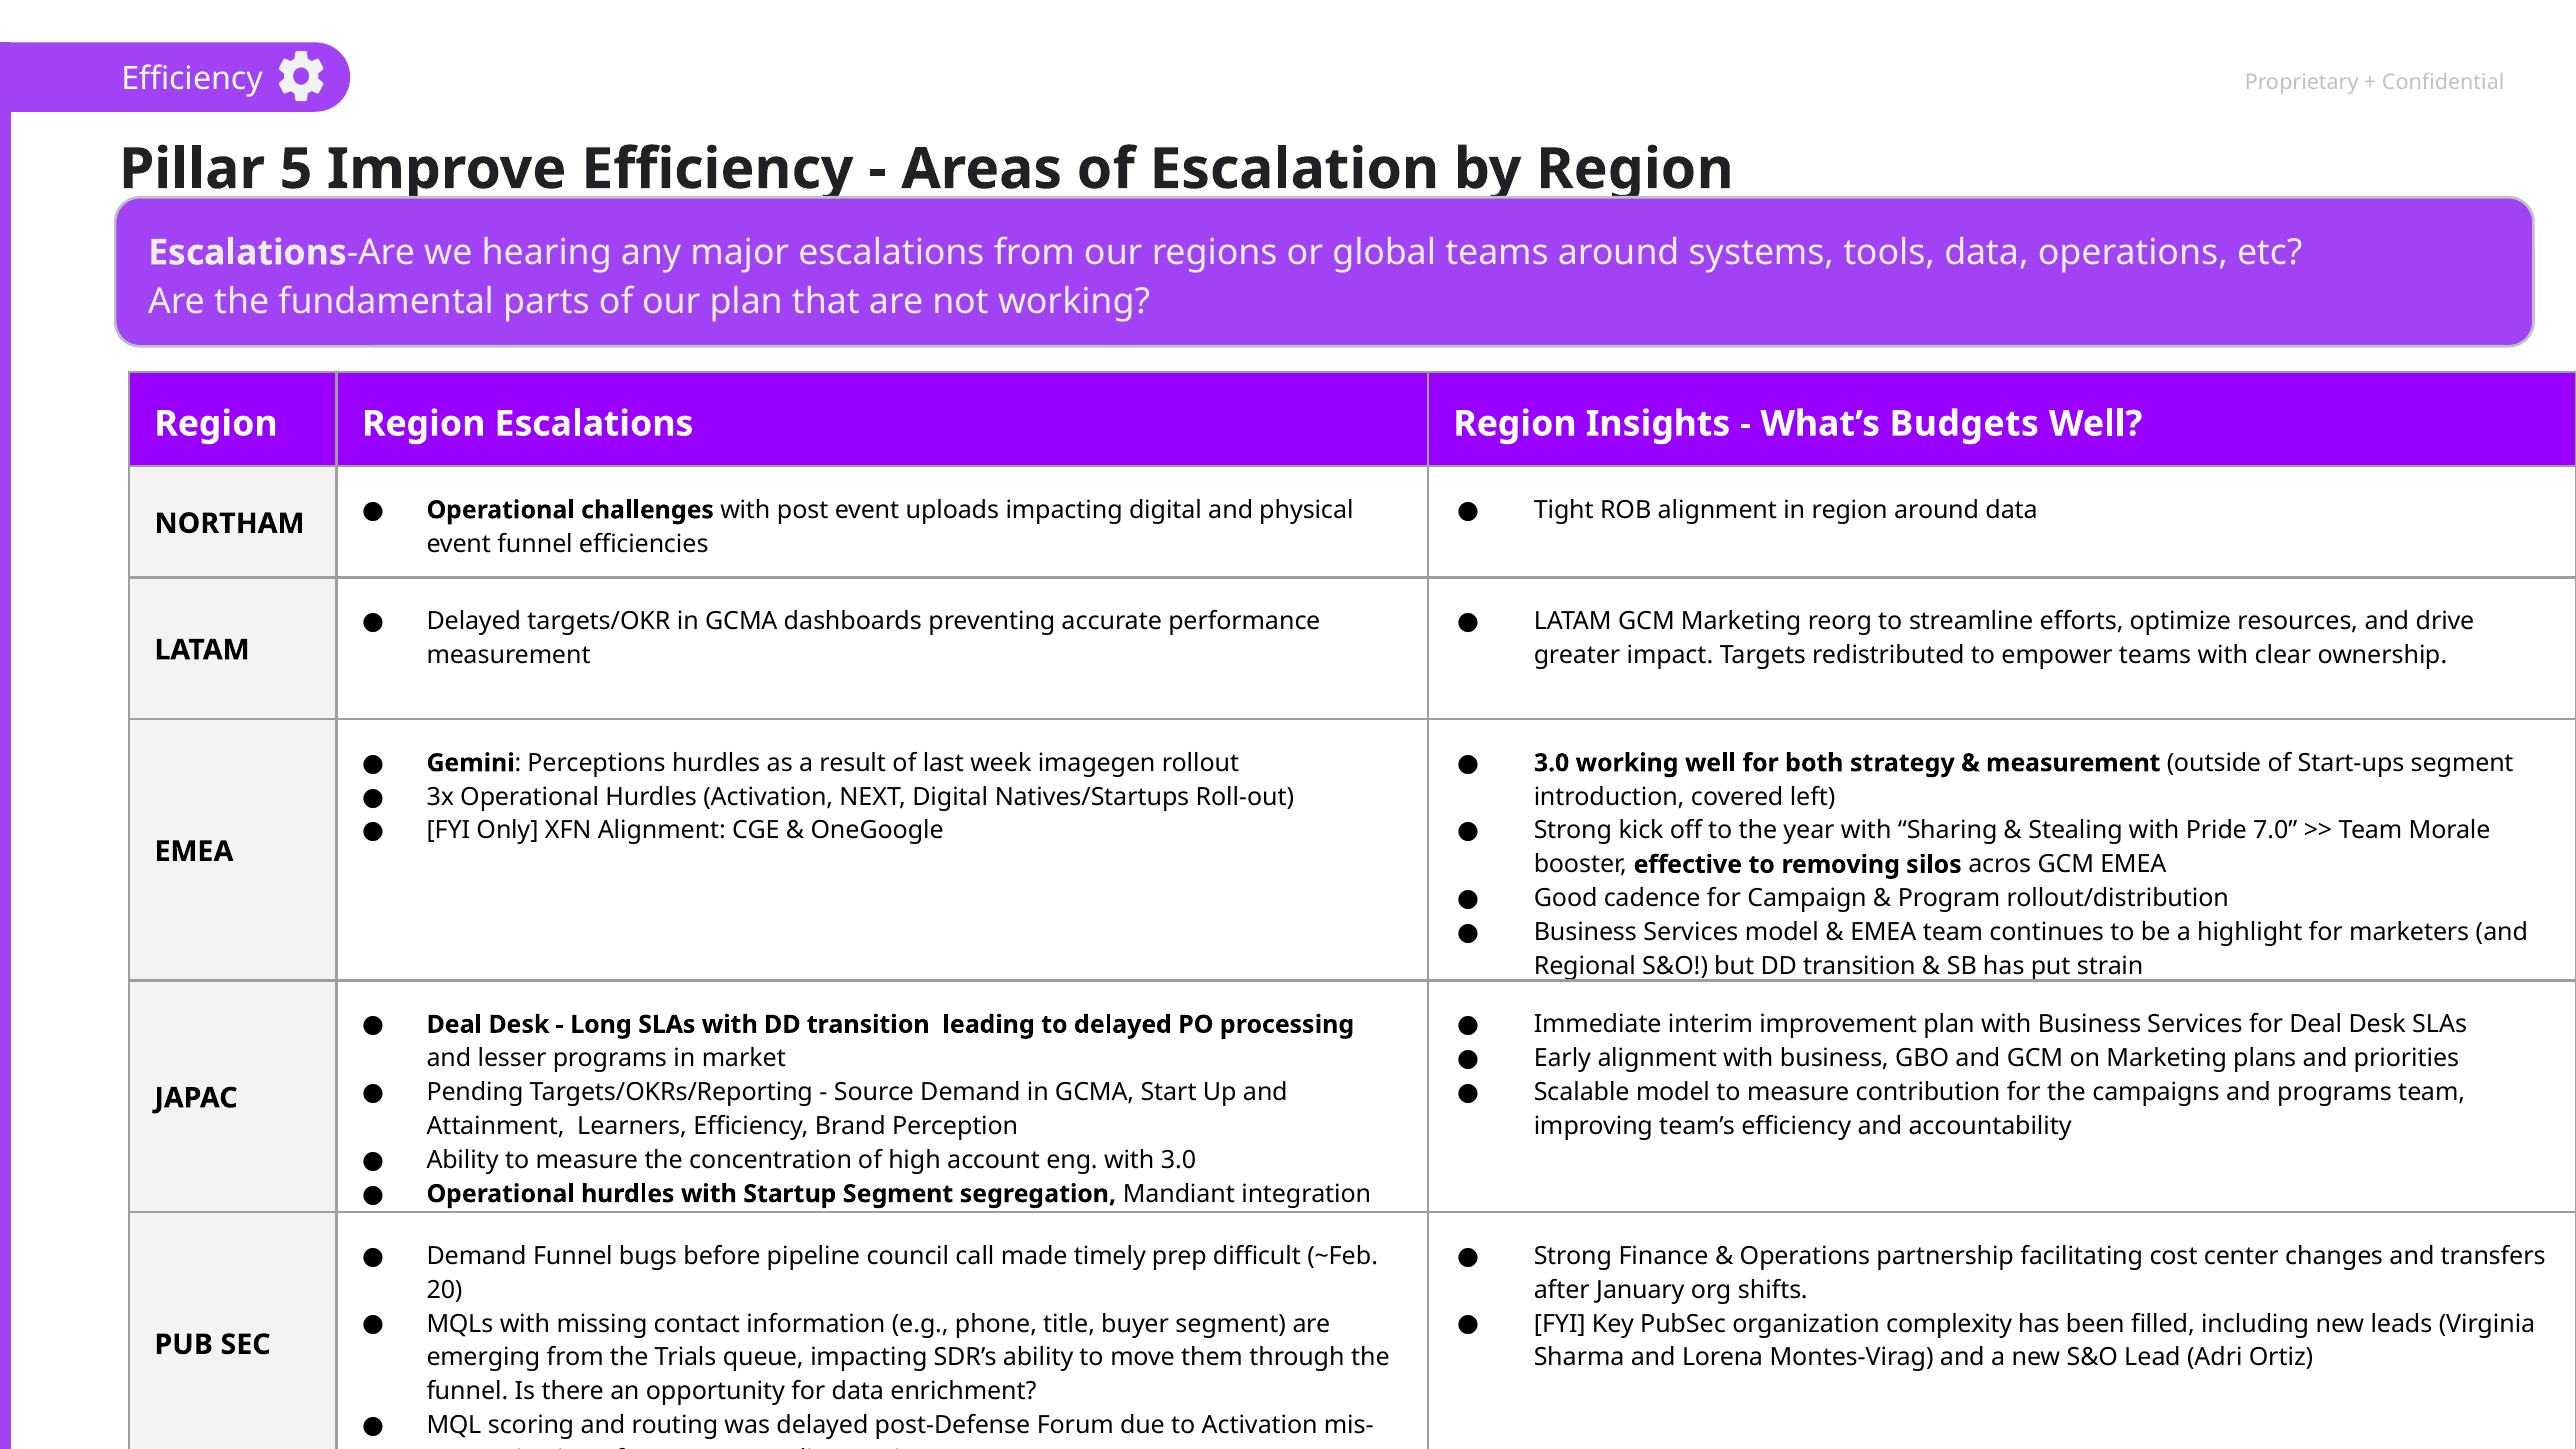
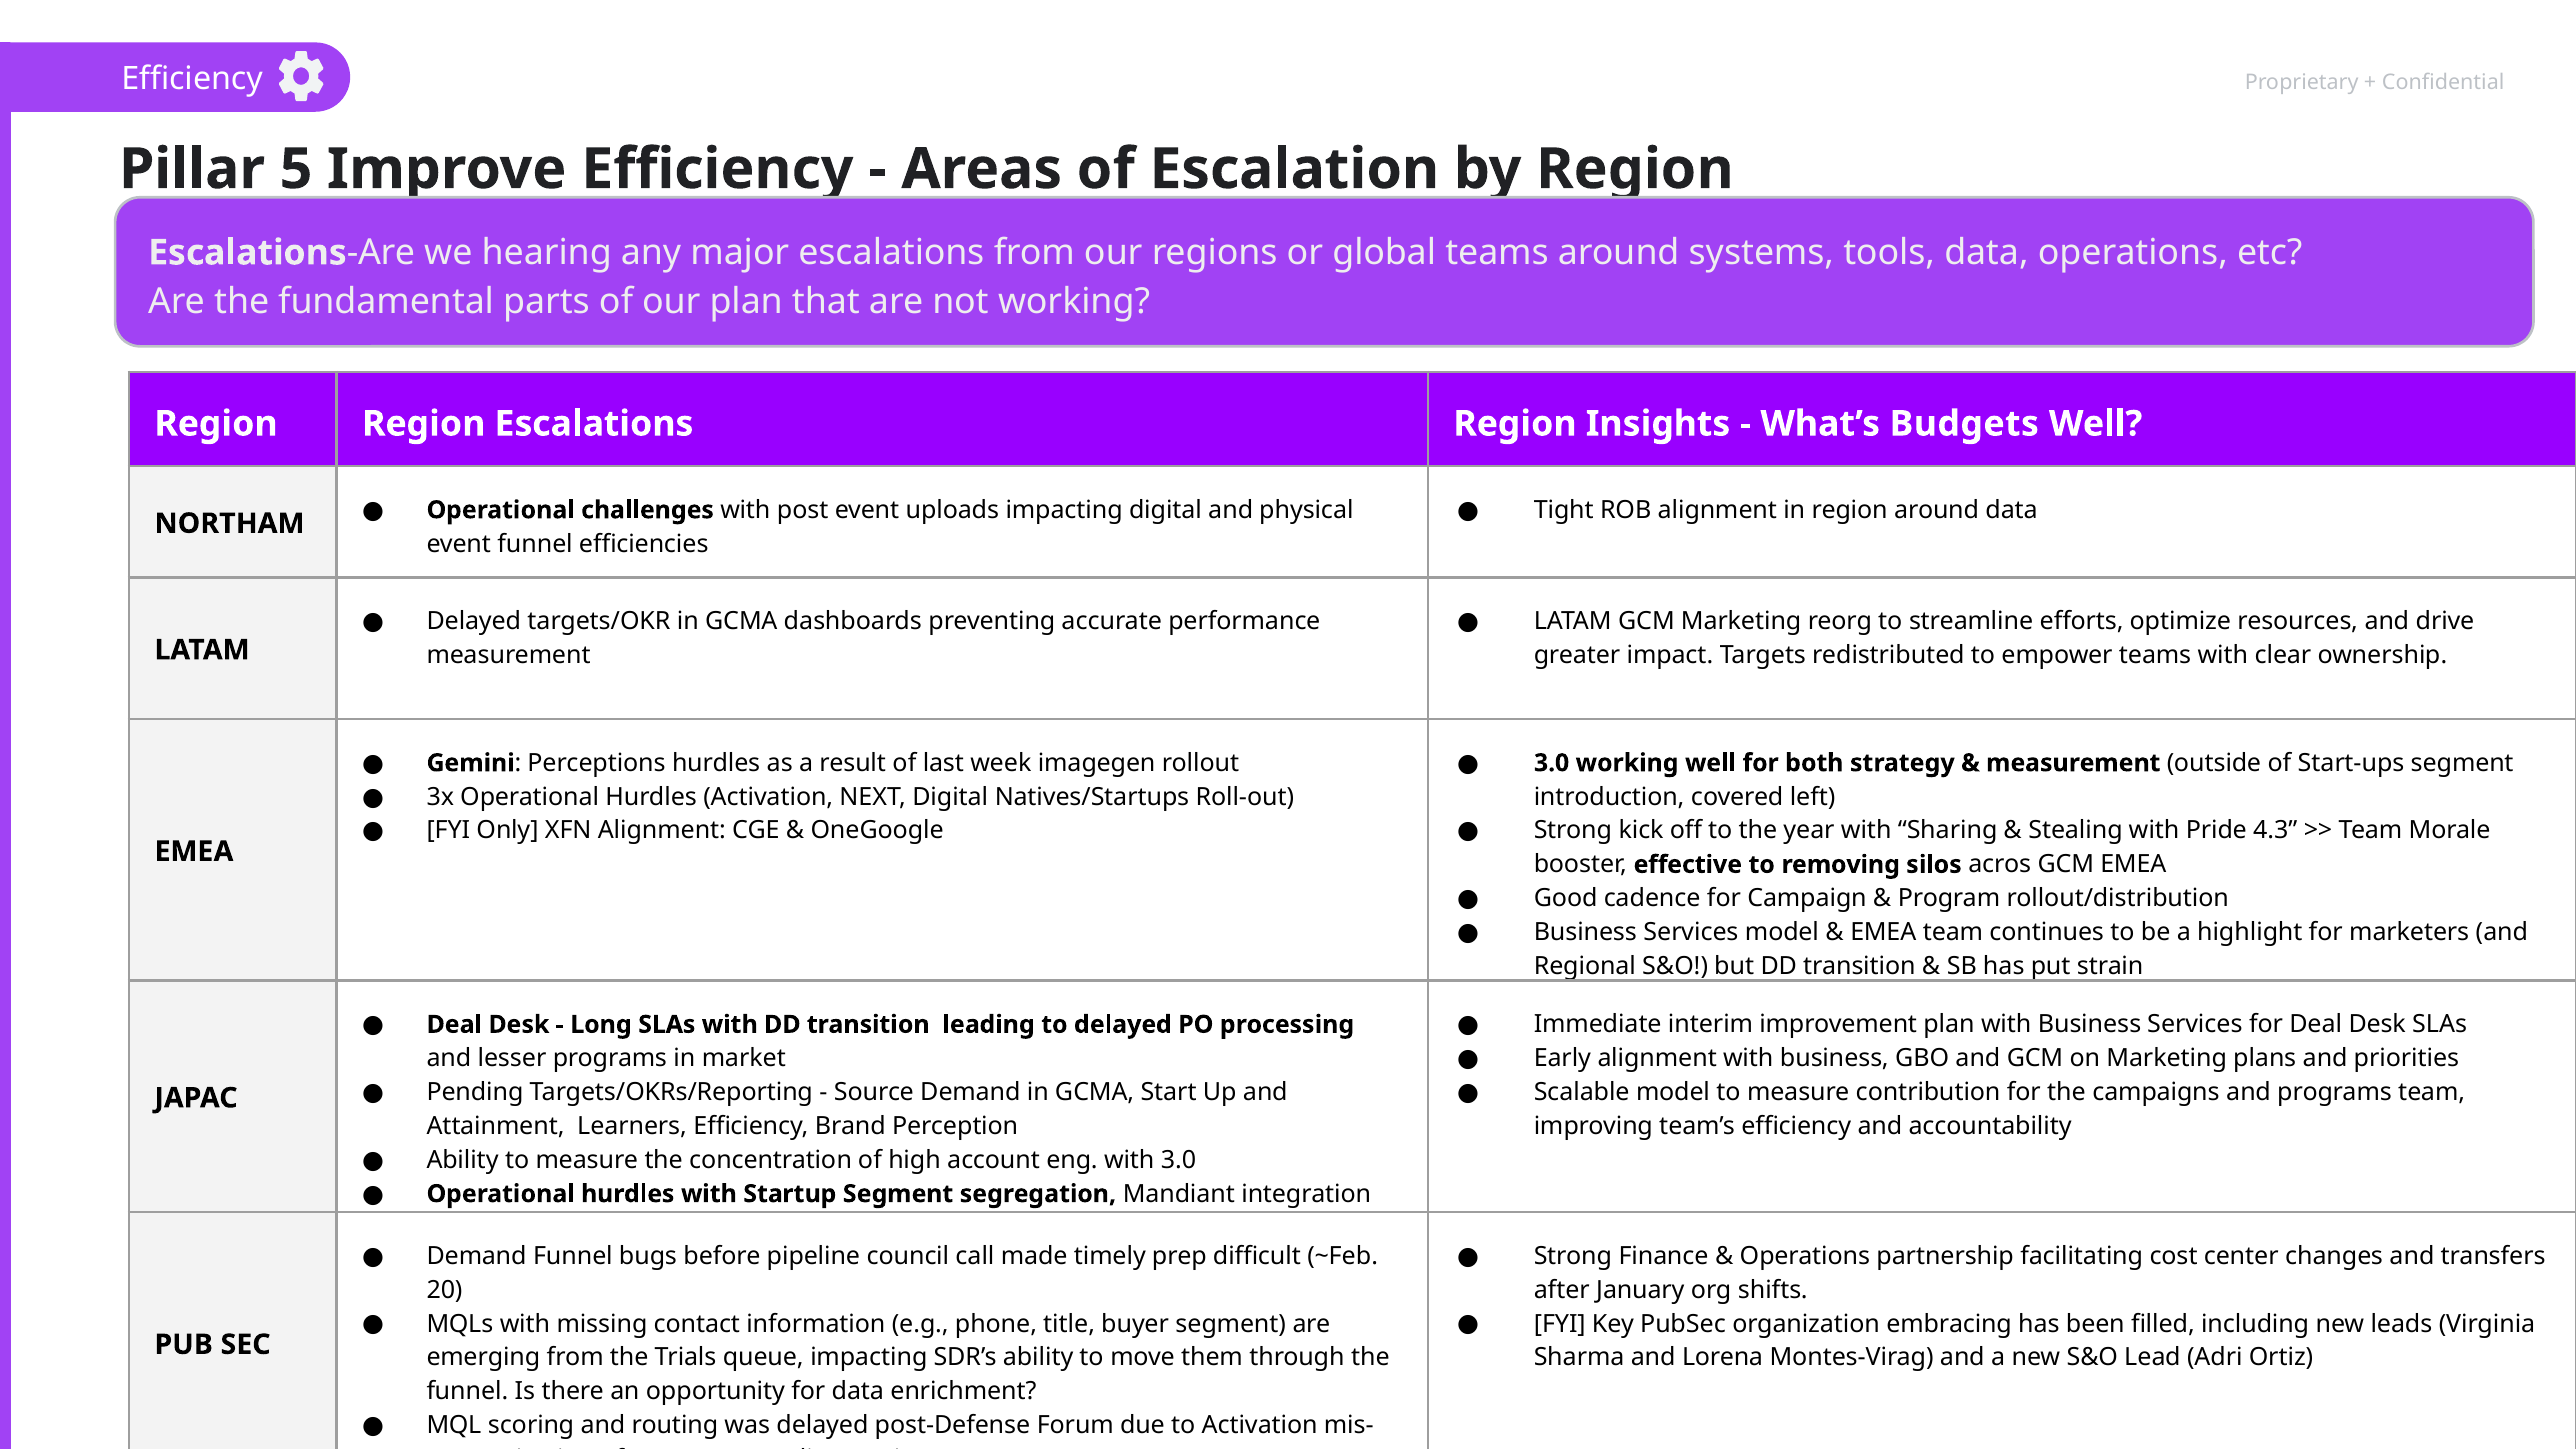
7.0: 7.0 -> 4.3 (2275, 831)
complexity: complexity -> embracing (1949, 1324)
